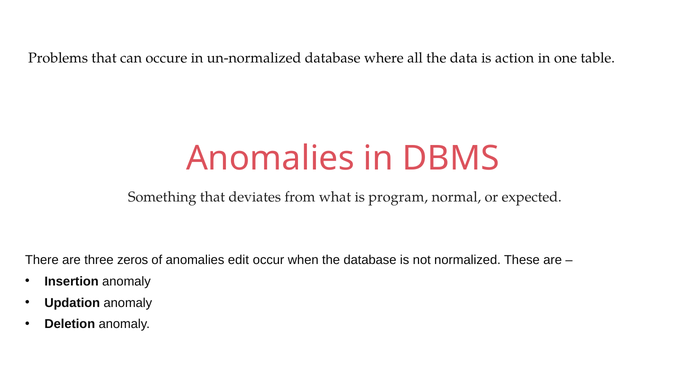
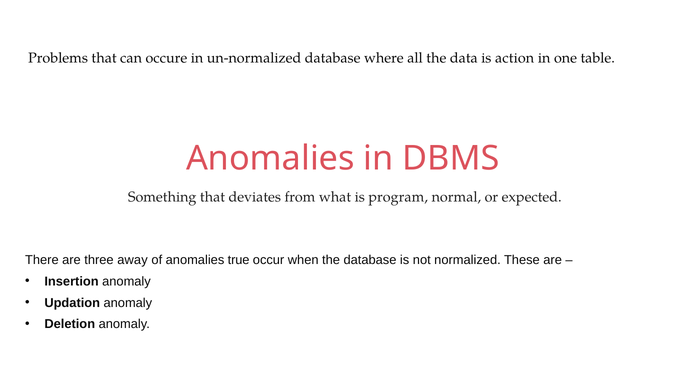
zeros: zeros -> away (133, 260)
edit: edit -> true (239, 260)
